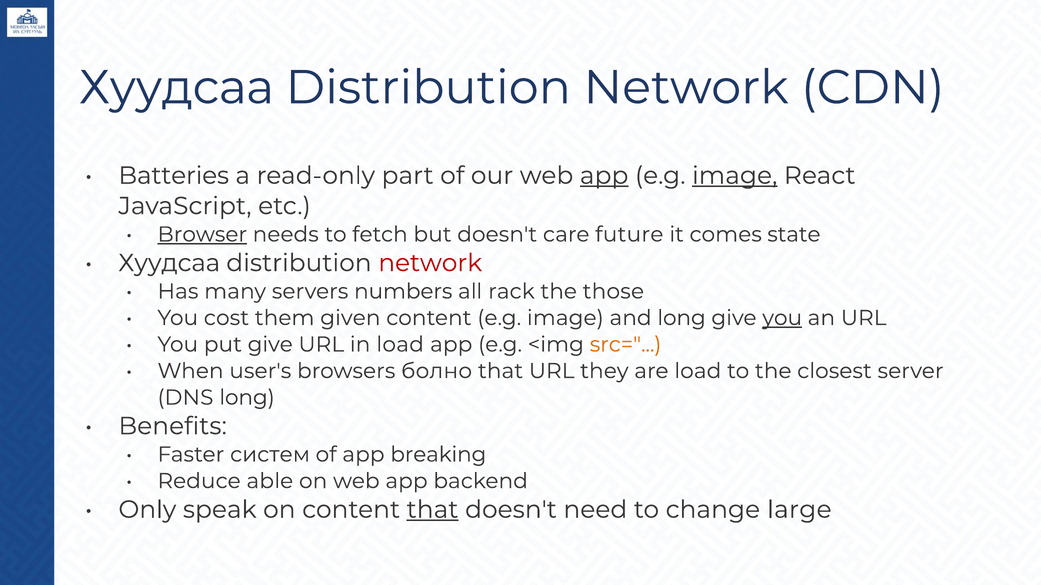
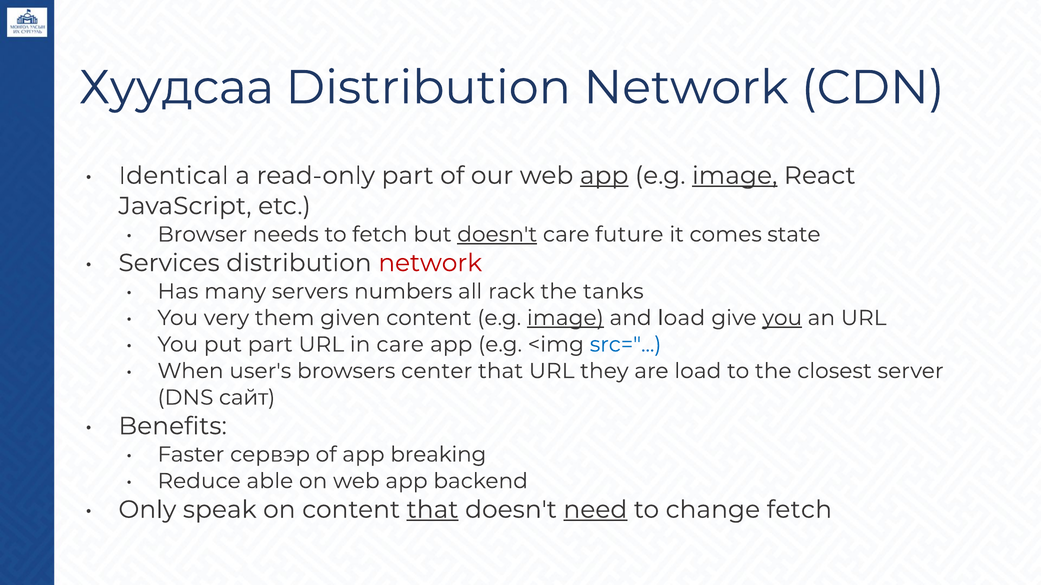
Batteries: Batteries -> Identical (174, 176)
Browser underline: present -> none (202, 235)
doesn't underline: none -> present (497, 235)
Хуудсаа: Хуудсаа -> Services (169, 263)
those: those -> tanks (613, 292)
cost: cost -> very (226, 318)
image underline: none -> present (565, 318)
and long: long -> load (681, 318)
put give: give -> part (270, 345)
in load: load -> care (400, 345)
src= colour: orange -> blue (626, 345)
болно: болно -> center (437, 371)
DNS long: long -> сайт (247, 398)
систем: систем -> сервэр (270, 455)
need underline: none -> present (595, 510)
change large: large -> fetch (799, 510)
